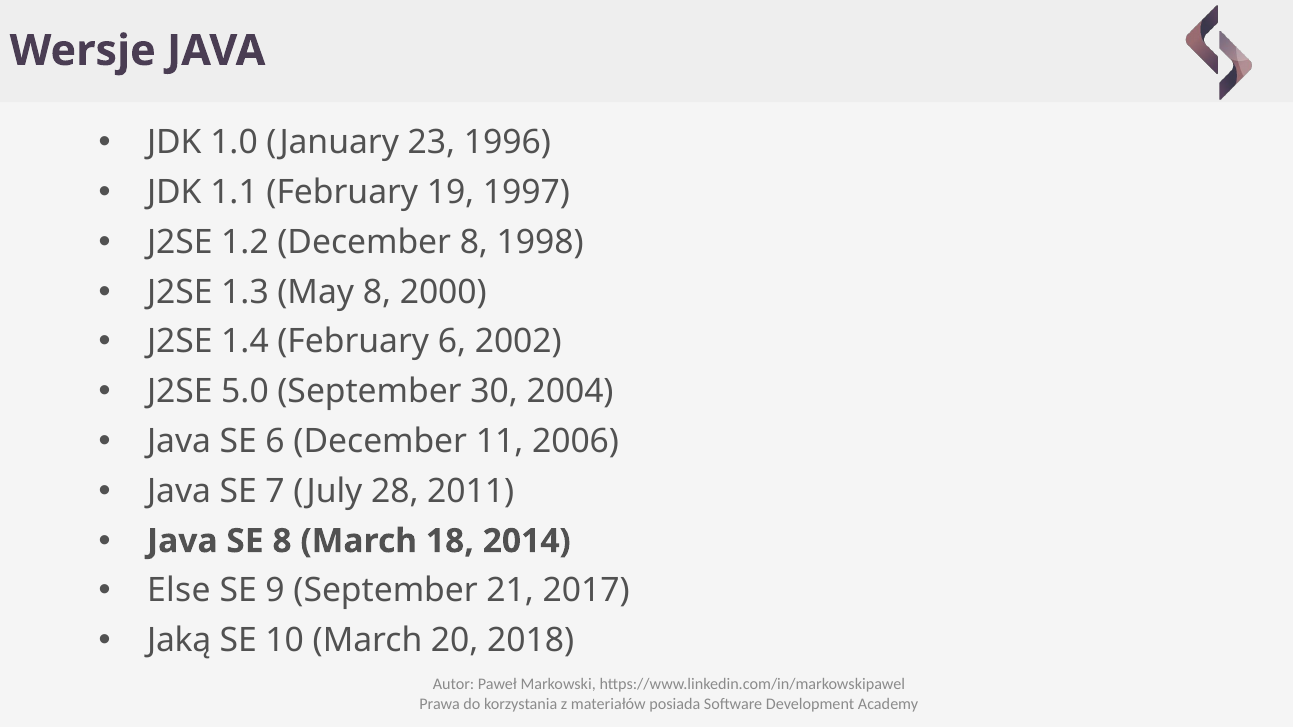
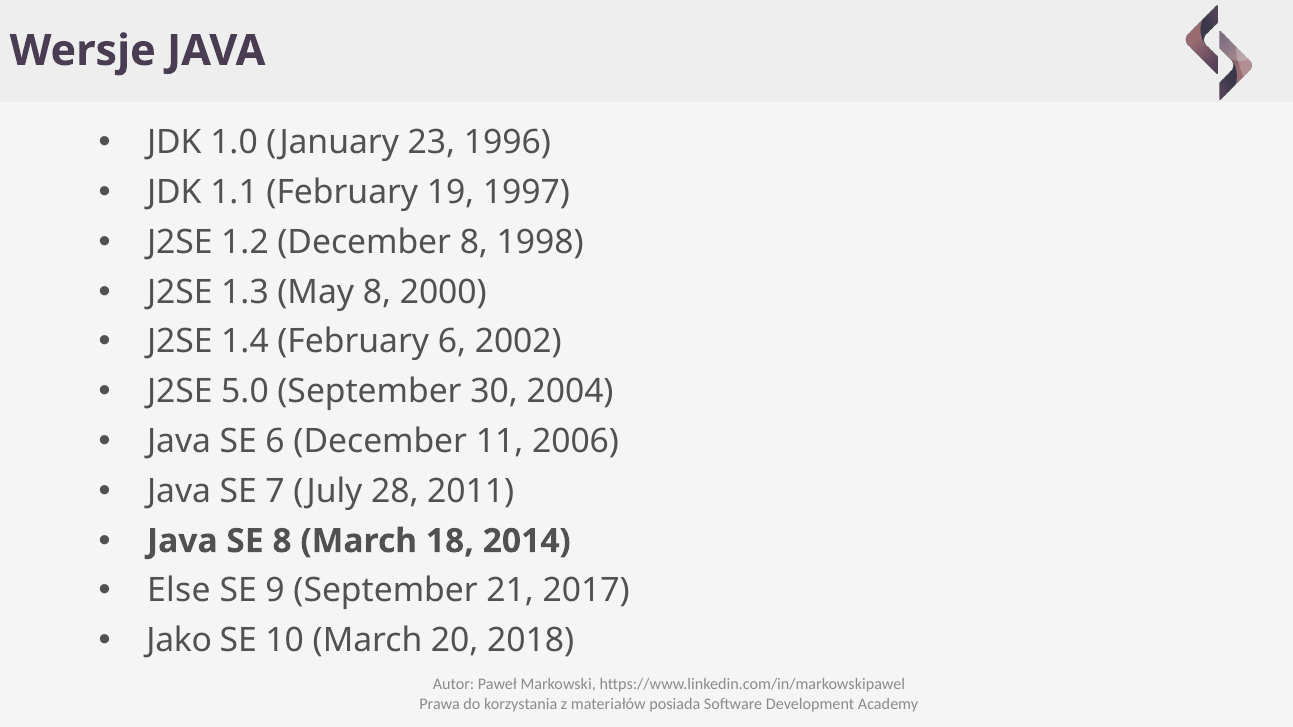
Jaką: Jaką -> Jako (179, 641)
